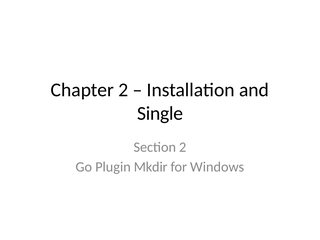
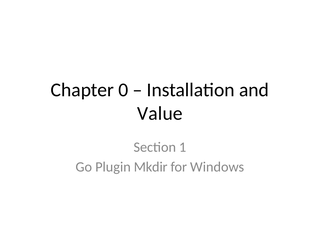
Chapter 2: 2 -> 0 (123, 90)
Single: Single -> Value (160, 113)
Section 2: 2 -> 1 (183, 147)
